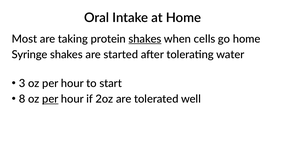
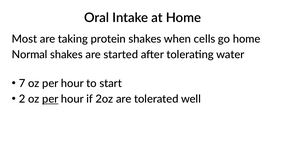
shakes underline: present -> none (145, 39)
Syringe: Syringe -> Normal (30, 55)
3: 3 -> 7 (22, 83)
8: 8 -> 2 (22, 99)
